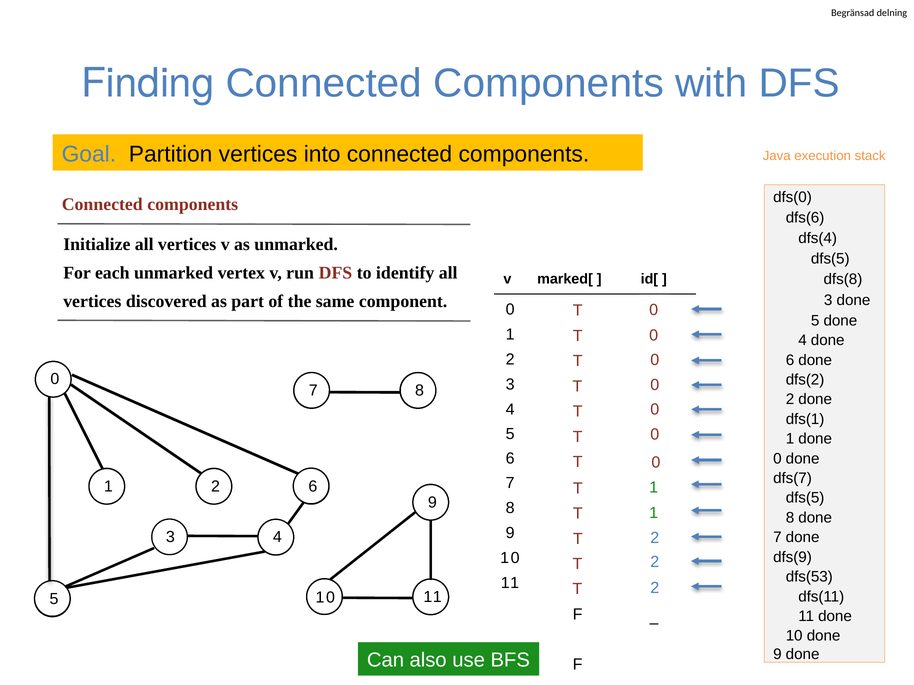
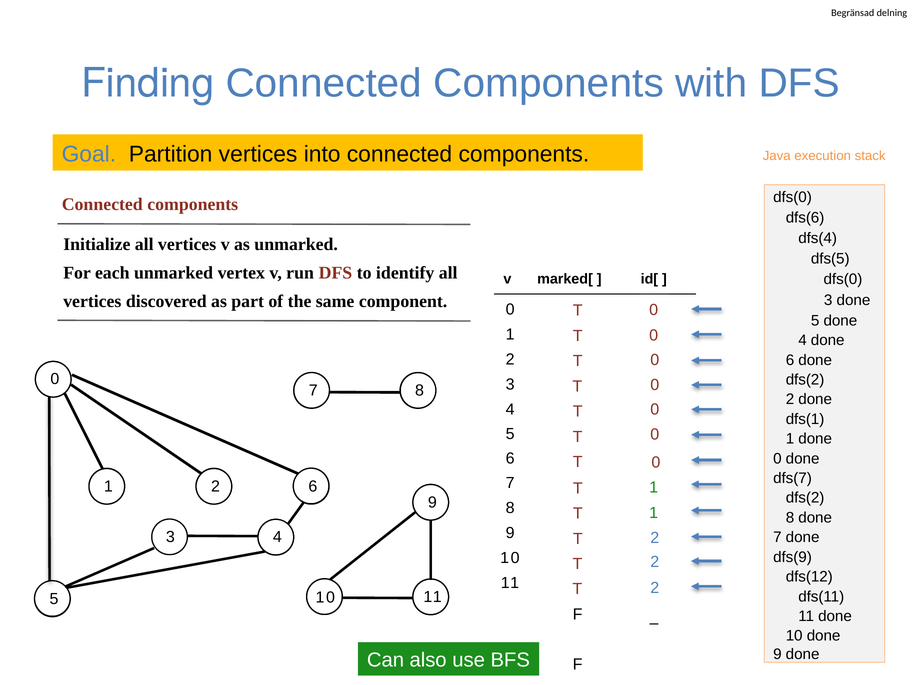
dfs(8: dfs(8 -> dfs(0 (843, 280)
dfs(5: dfs(5 -> dfs(2 (805, 498)
dfs(53: dfs(53 -> dfs(12 (809, 577)
